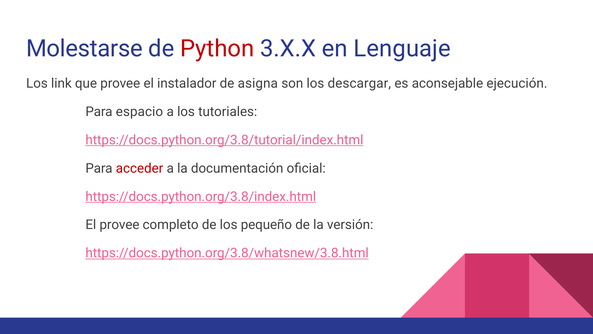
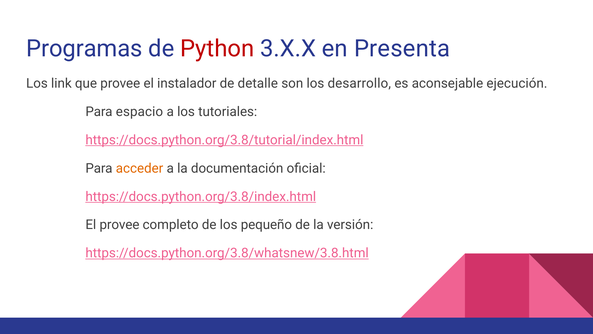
Molestarse: Molestarse -> Programas (84, 48)
Lenguaje: Lenguaje -> Presenta (402, 48)
asigna: asigna -> detalle (258, 83)
descargar: descargar -> desarrollo (359, 83)
acceder colour: red -> orange (140, 168)
